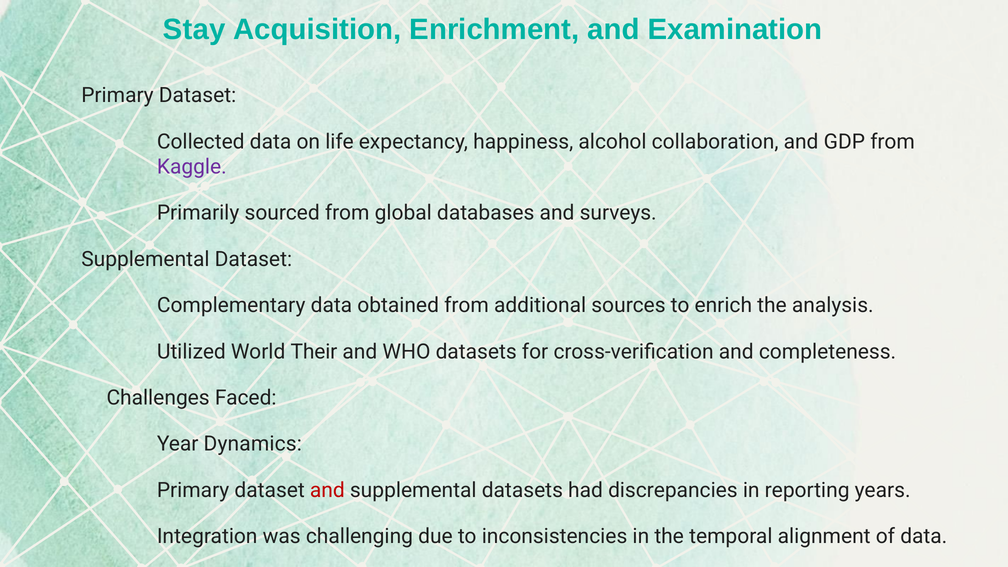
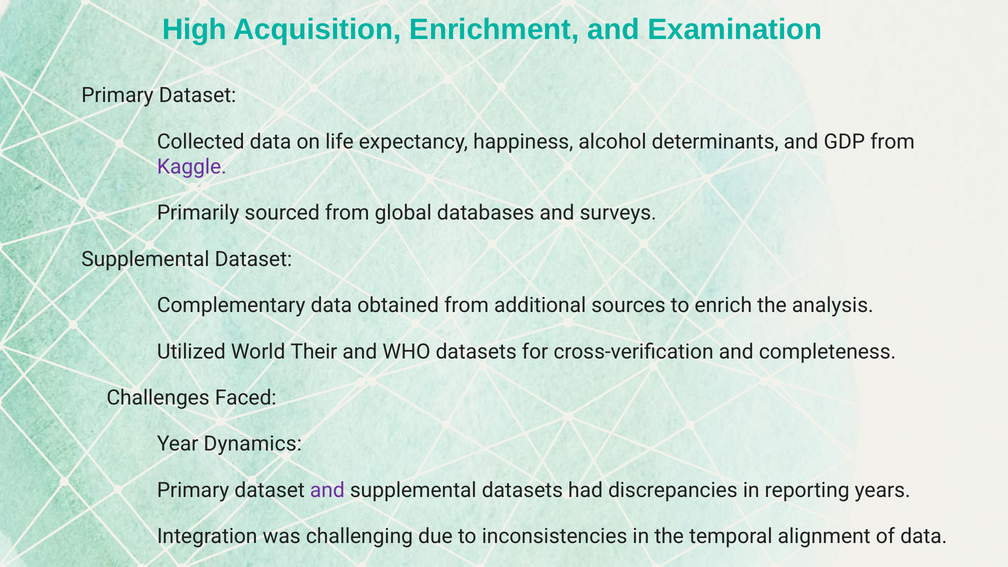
Stay: Stay -> High (195, 30)
collaboration: collaboration -> determinants (715, 142)
and colour: red -> purple (327, 490)
